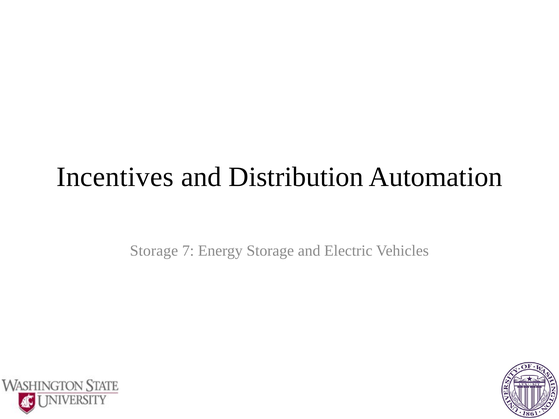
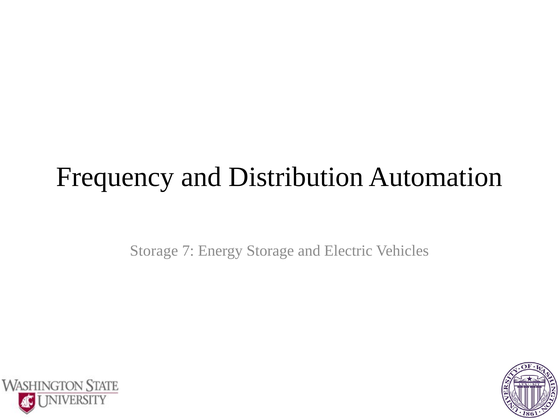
Incentives: Incentives -> Frequency (115, 177)
